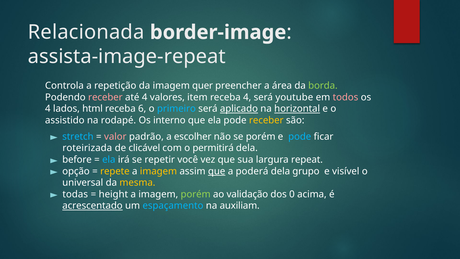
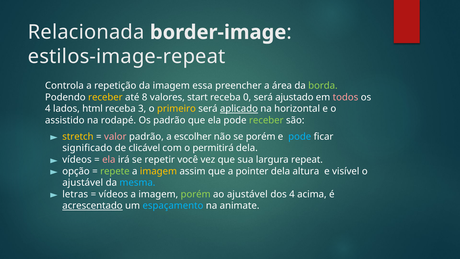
assista-image-repeat: assista-image-repeat -> estilos-image-repeat (127, 56)
quer: quer -> essa (202, 86)
receber colour: pink -> yellow (105, 97)
até 4: 4 -> 8 (145, 97)
item: item -> start (197, 97)
receba 4: 4 -> 0 (247, 97)
youtube: youtube -> ajustado (294, 97)
6: 6 -> 3 (142, 109)
primeiro colour: light blue -> yellow (176, 109)
horizontal underline: present -> none (297, 109)
Os interno: interno -> padrão (169, 120)
receber colour: yellow -> light green (266, 120)
stretch colour: light blue -> yellow (78, 136)
roteirizada: roteirizada -> significado (87, 148)
before: before -> vídeos (77, 160)
ela colour: light blue -> pink (109, 160)
repete colour: yellow -> light green (115, 171)
que underline: present -> none (217, 171)
poderá: poderá -> pointer (252, 171)
grupo: grupo -> altura (306, 171)
universal: universal -> ajustável (83, 183)
mesma colour: yellow -> light blue (137, 183)
todas: todas -> letras (75, 194)
height: height -> vídeos (113, 194)
ao validação: validação -> ajustável (247, 194)
dos 0: 0 -> 4 (292, 194)
auxiliam: auxiliam -> animate (240, 206)
